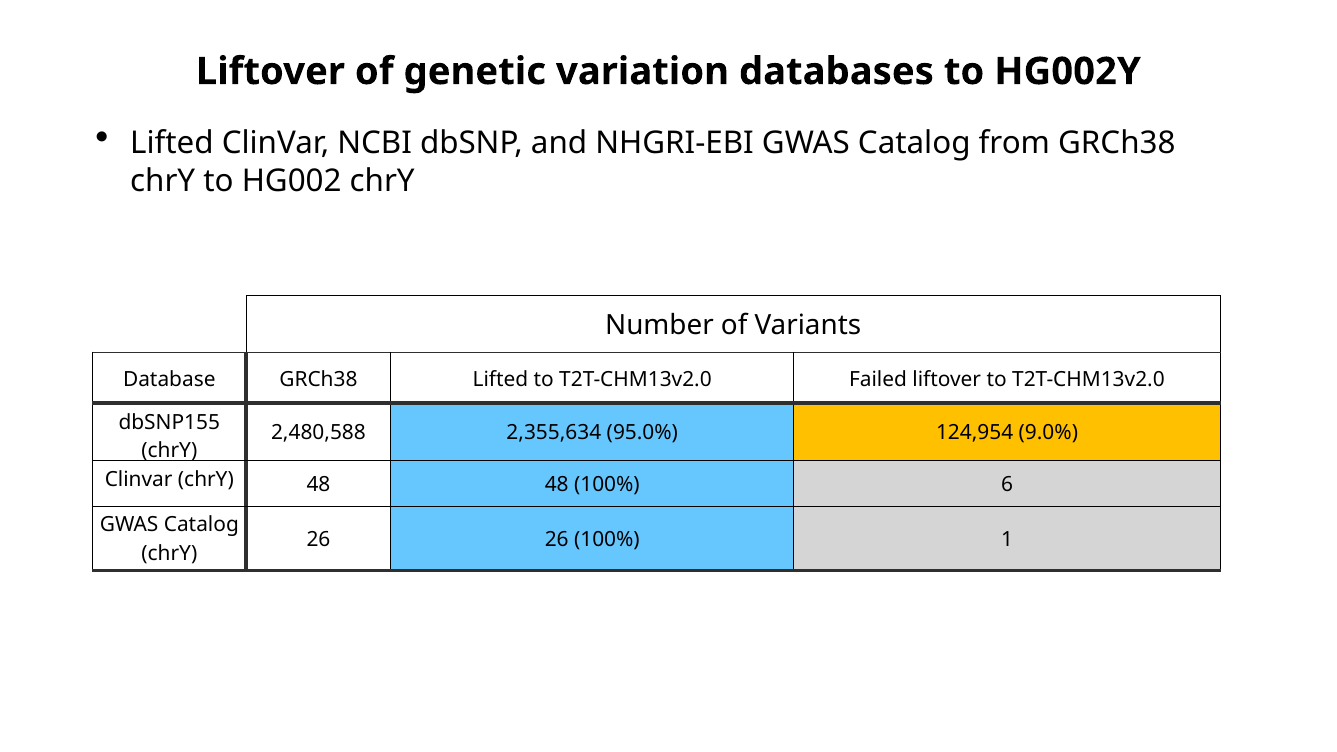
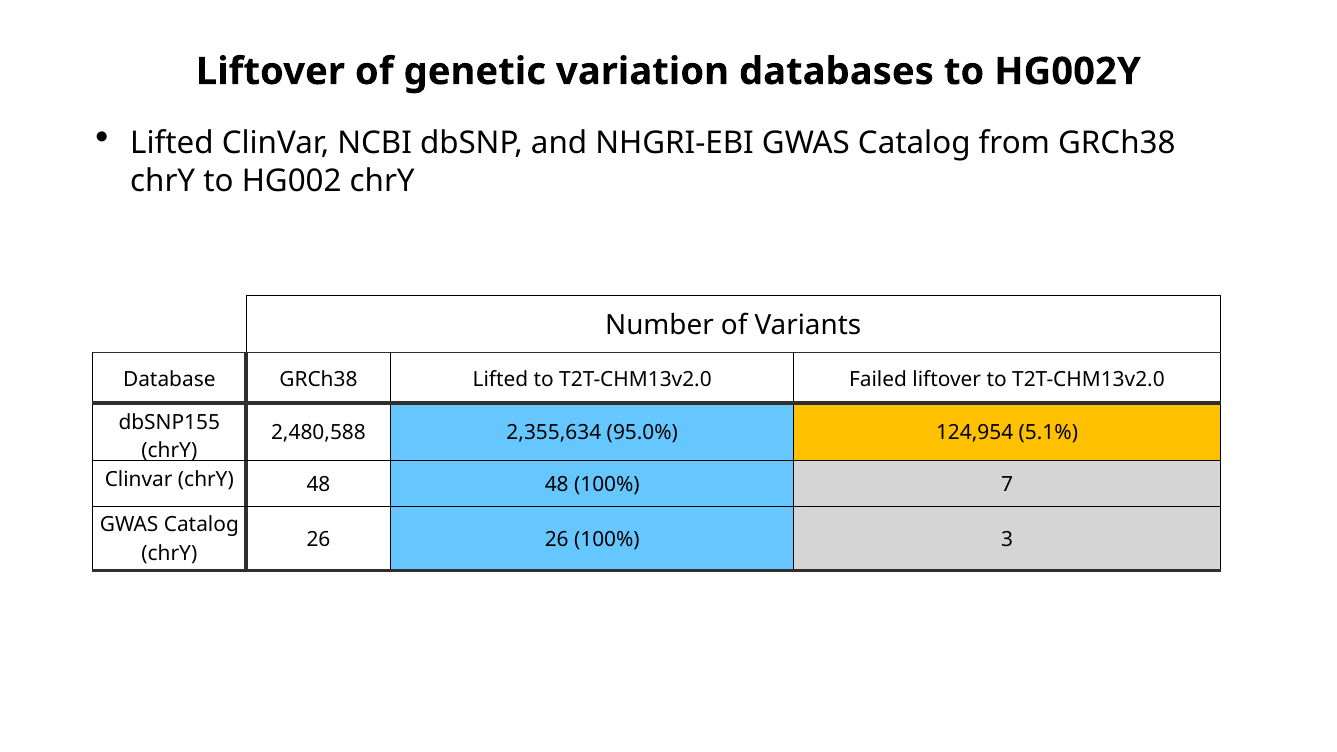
9.0%: 9.0% -> 5.1% (1048, 433)
6: 6 -> 7 (1007, 484)
1: 1 -> 3 (1007, 539)
